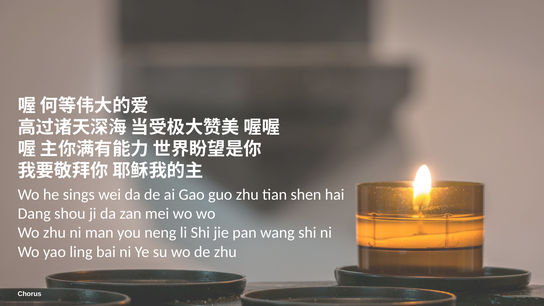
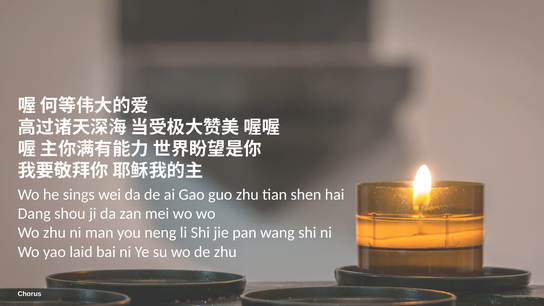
ling: ling -> laid (81, 252)
